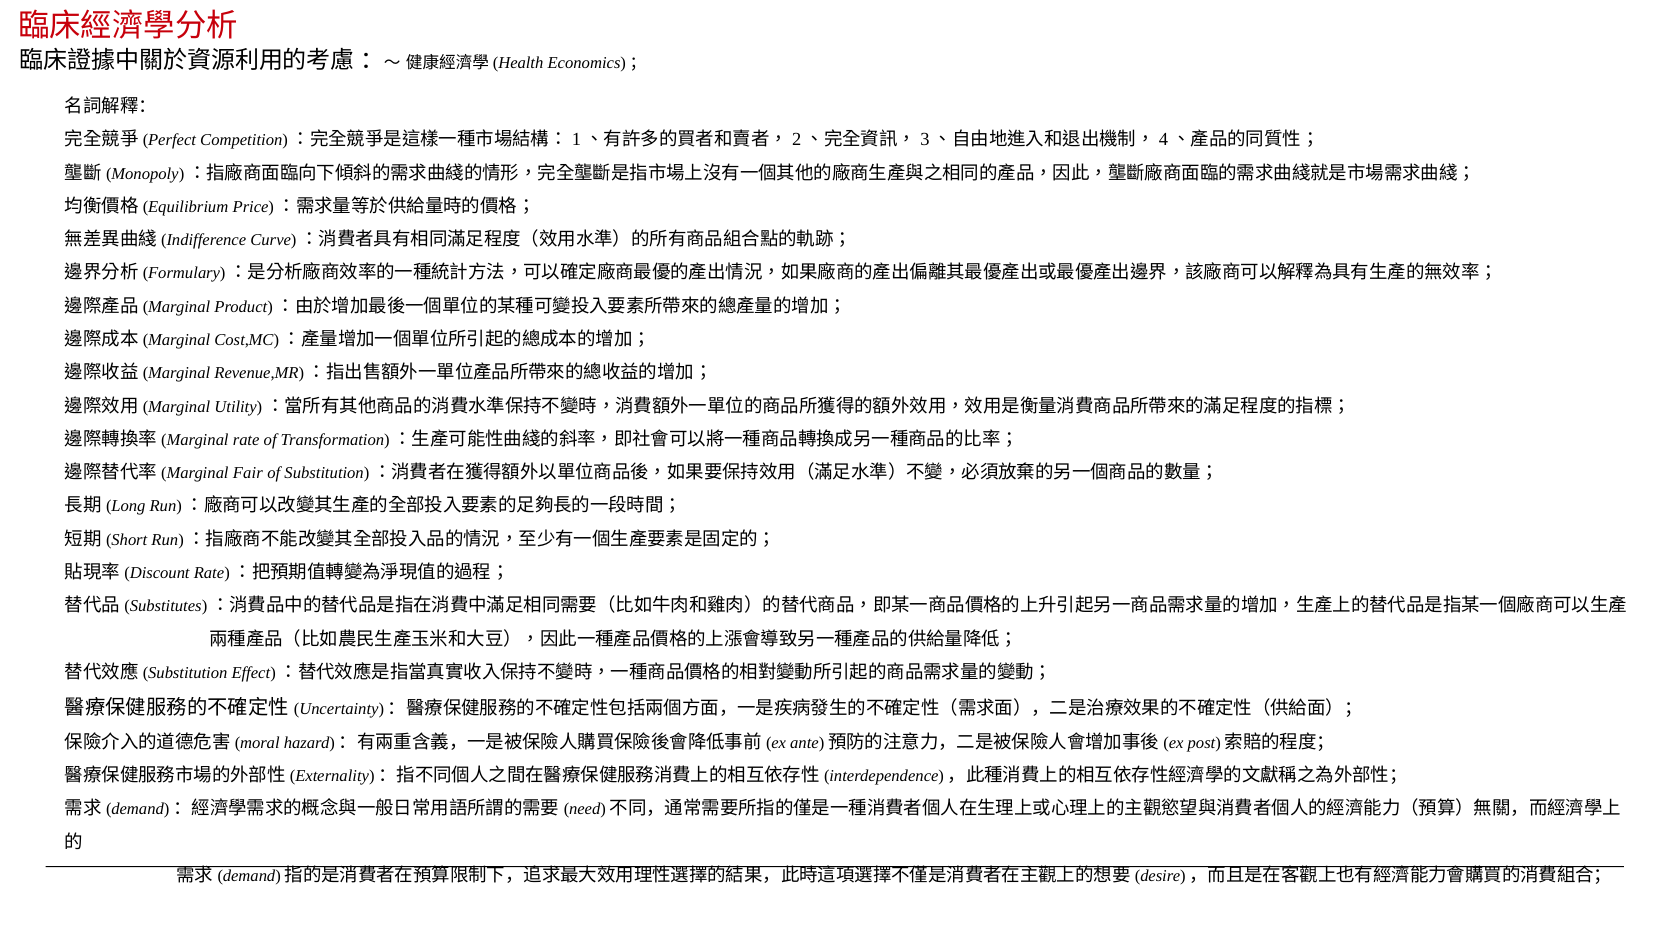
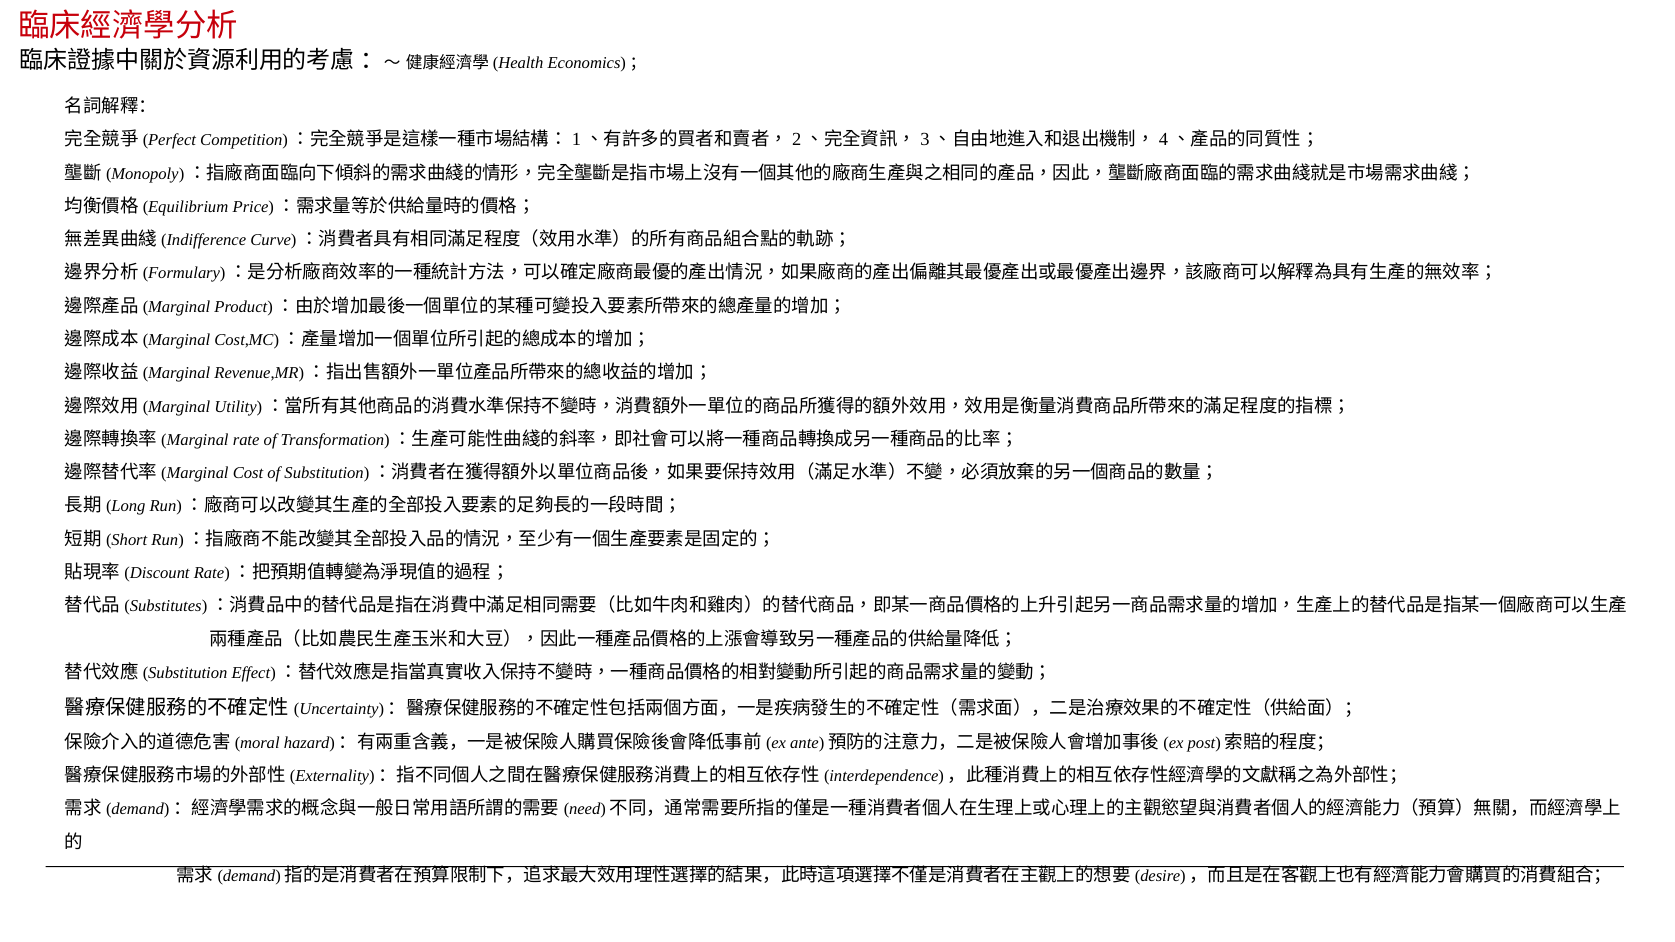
Fair: Fair -> Cost (248, 473)
